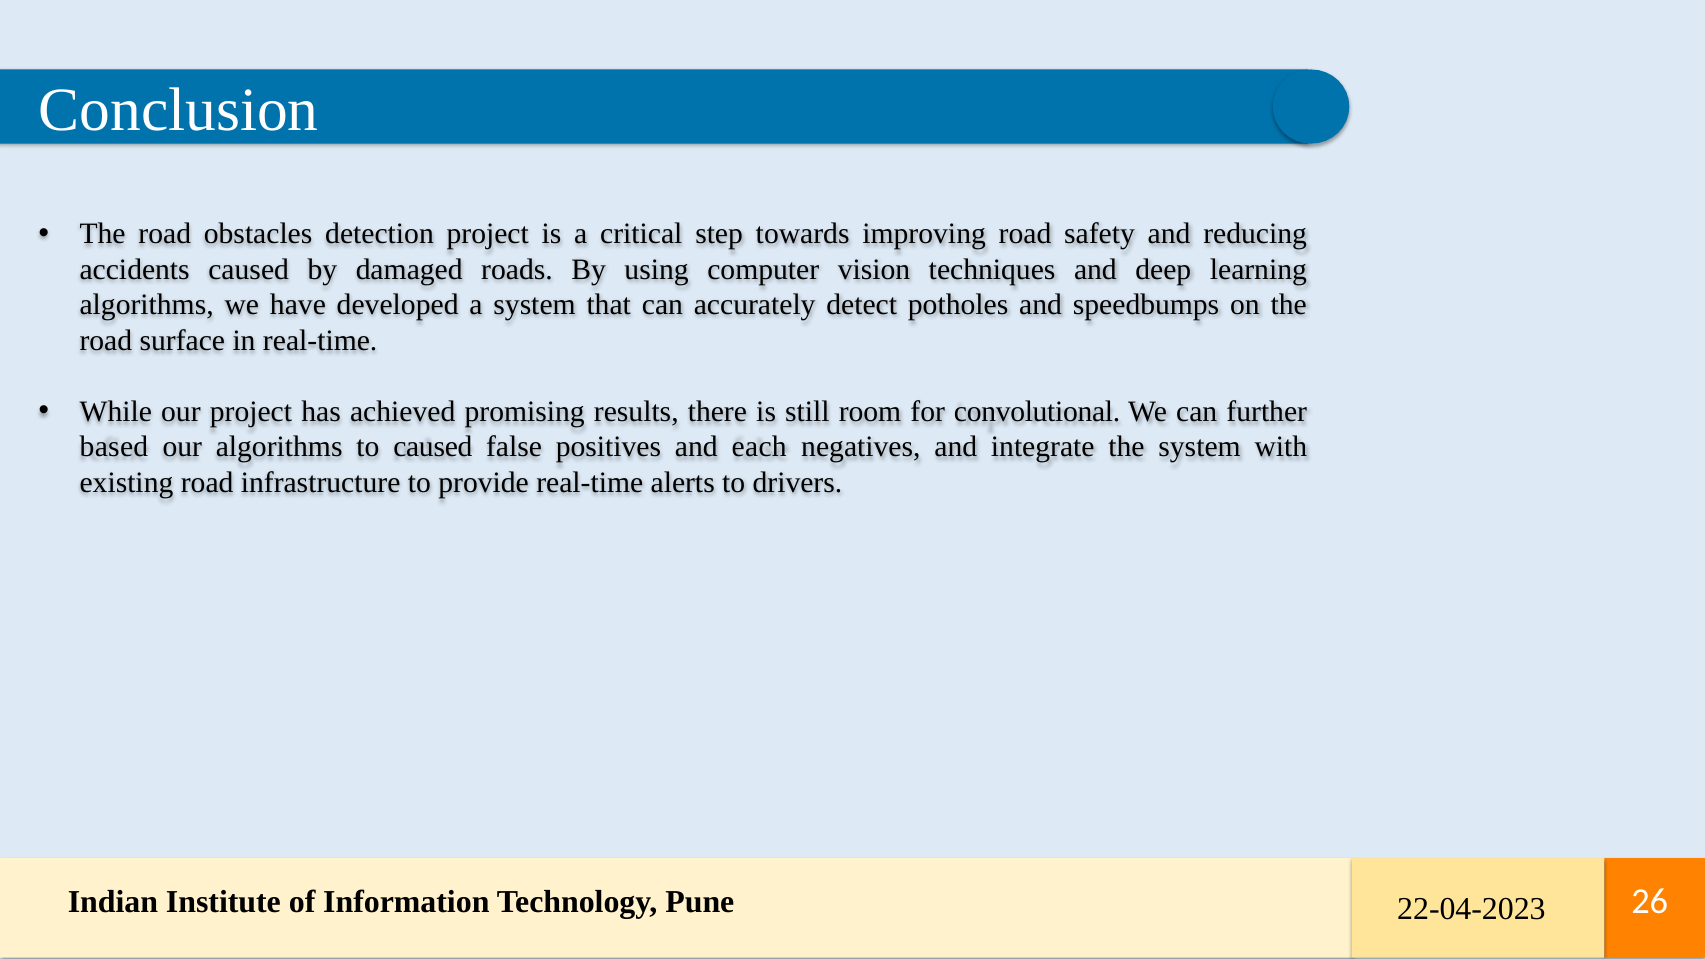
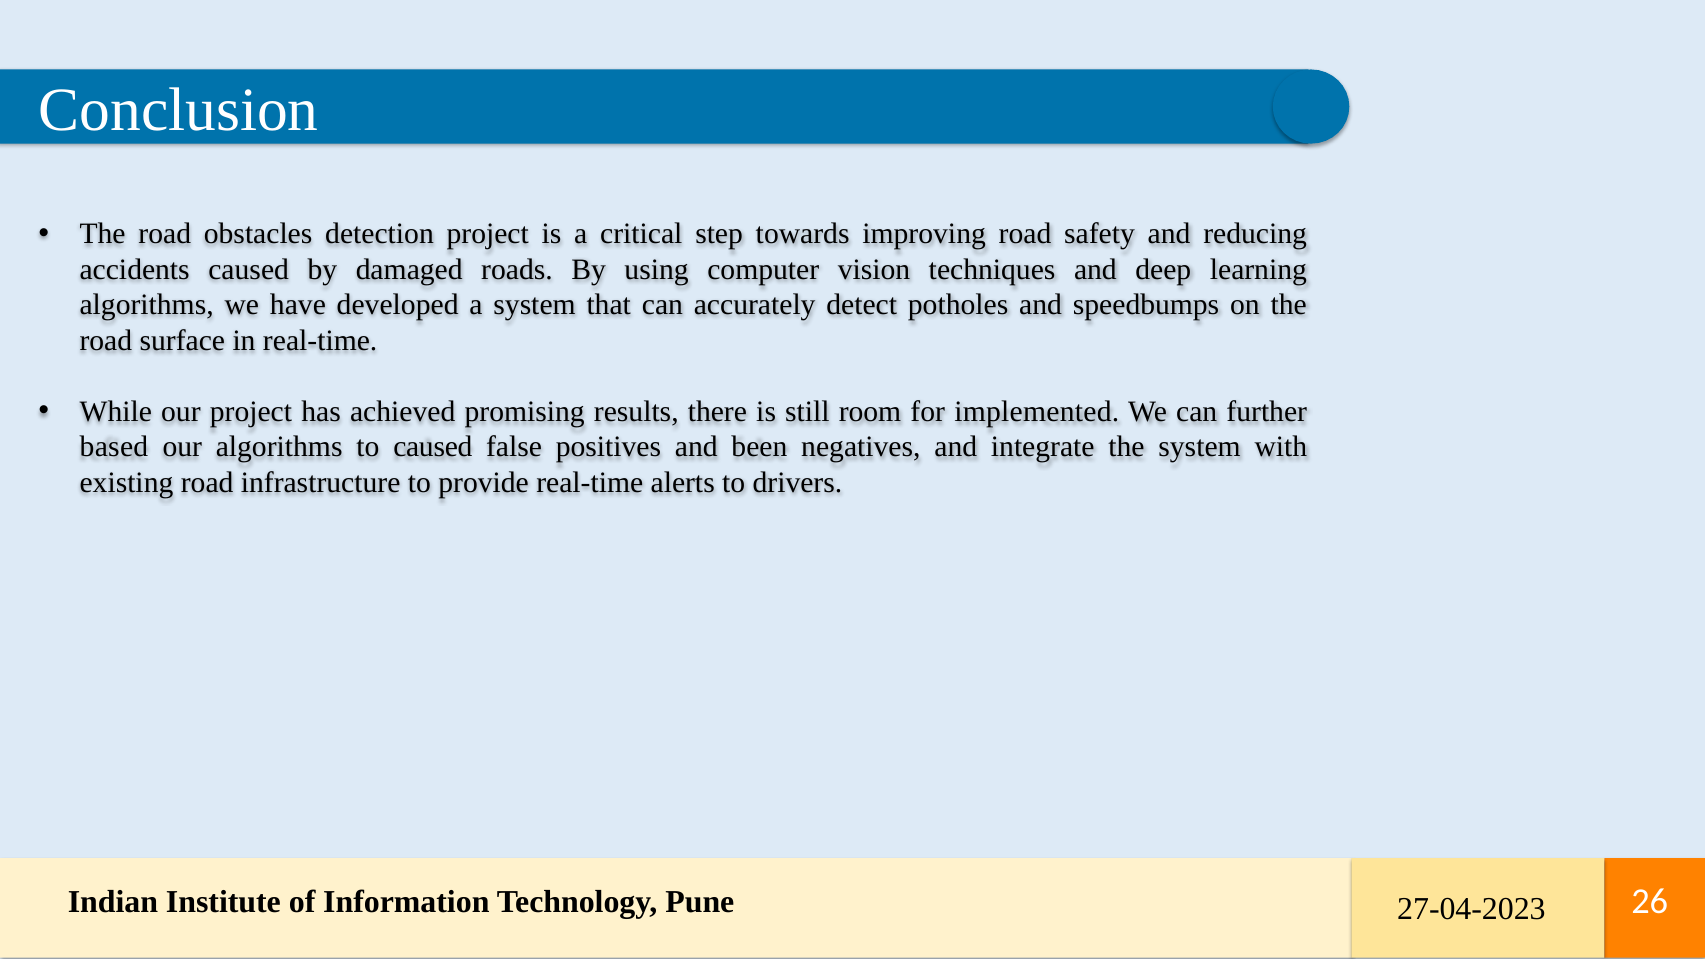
convolutional: convolutional -> implemented (1037, 412)
each: each -> been (759, 447)
22-04-2023: 22-04-2023 -> 27-04-2023 (1471, 909)
